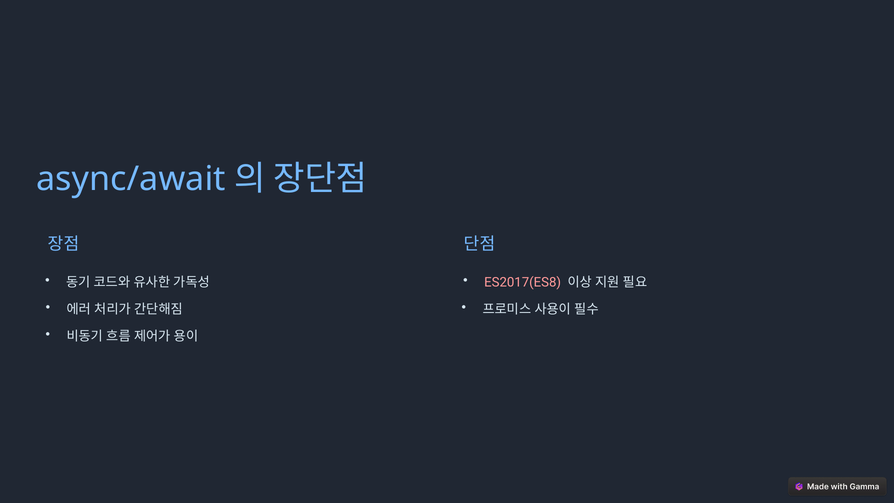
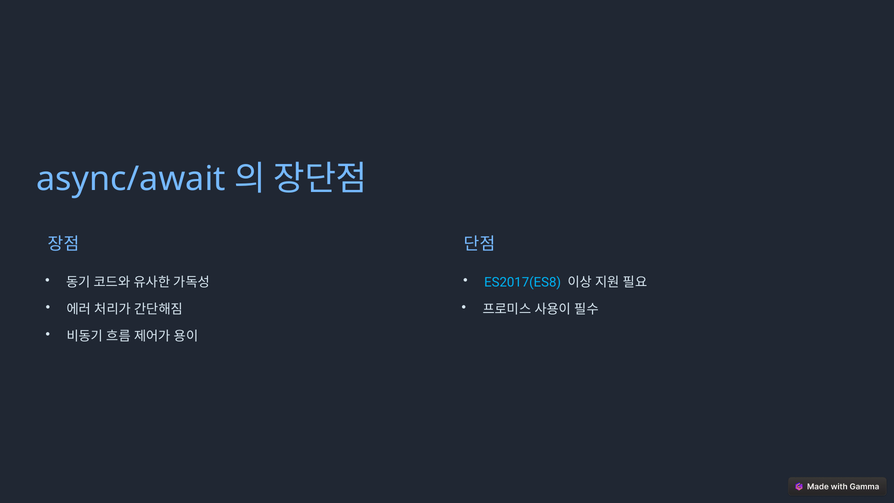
ES2017(ES8 colour: pink -> light blue (523, 282)
